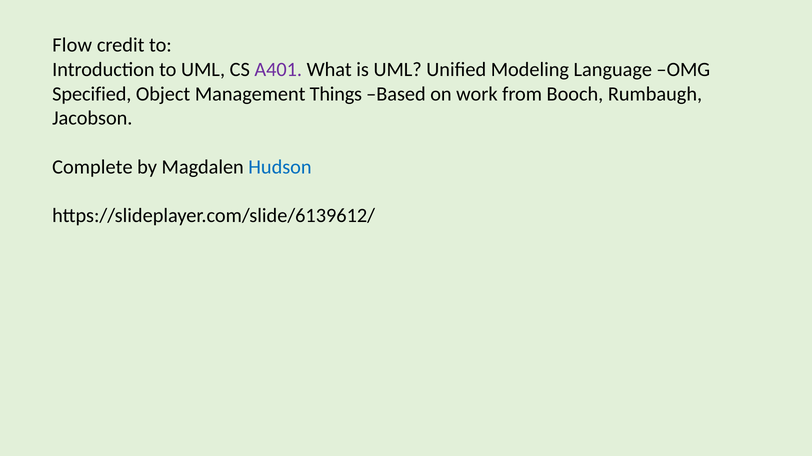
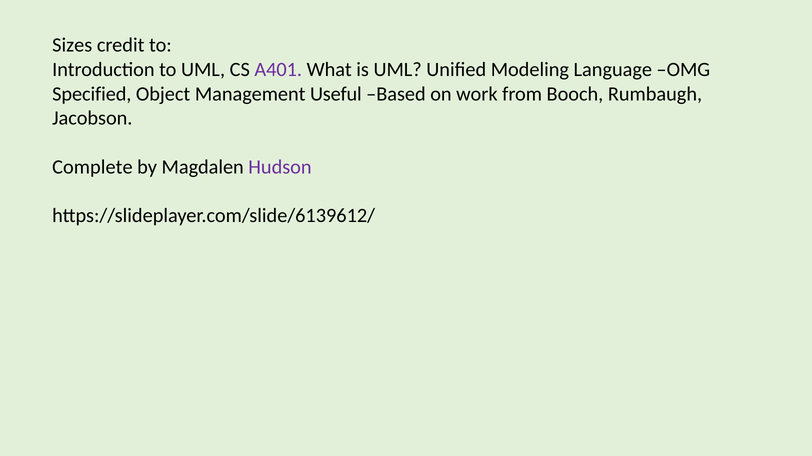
Flow: Flow -> Sizes (72, 45)
Things: Things -> Useful (336, 94)
Hudson colour: blue -> purple (280, 167)
